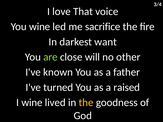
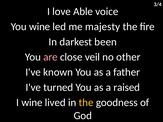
That: That -> Able (83, 11)
sacrifice: sacrifice -> majesty (103, 27)
want: want -> been (106, 42)
are colour: light green -> pink (50, 57)
will: will -> veil (92, 57)
